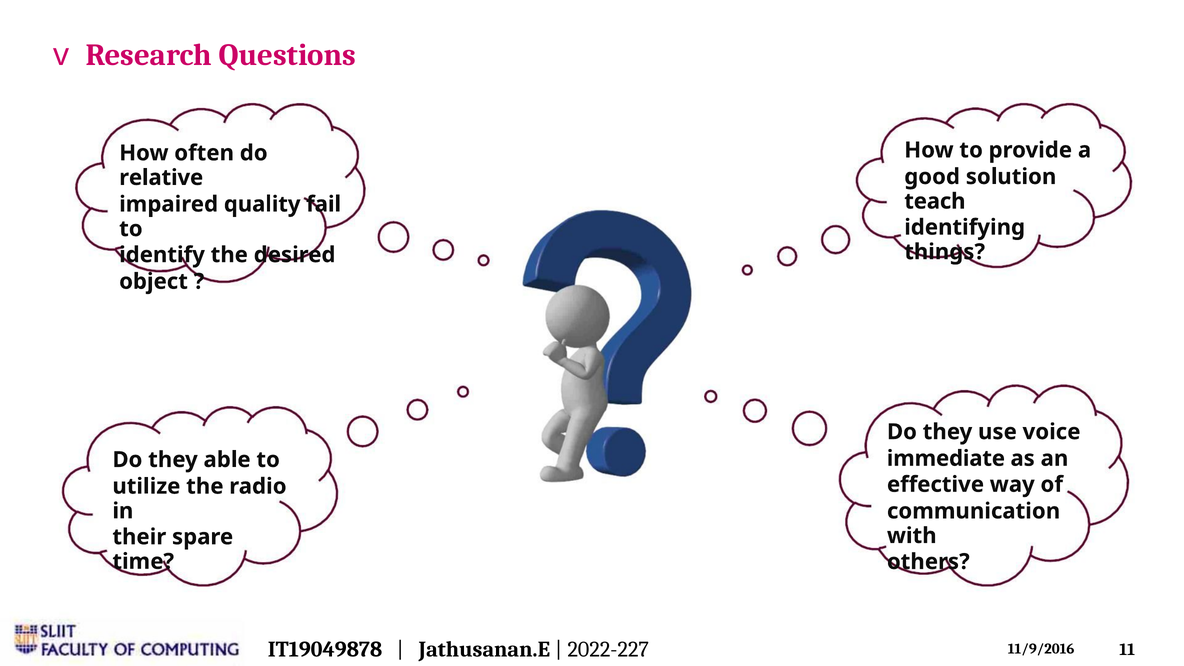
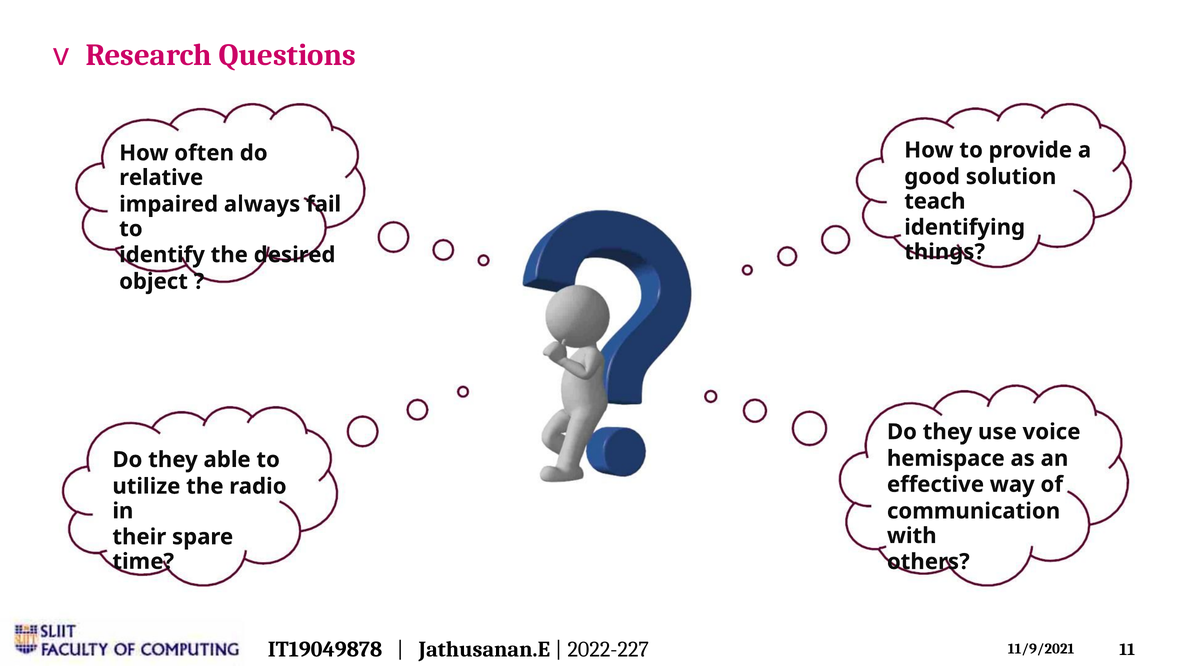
quality: quality -> always (262, 204)
immediate: immediate -> hemispace (946, 458)
11/9/2016: 11/9/2016 -> 11/9/2021 (1041, 649)
